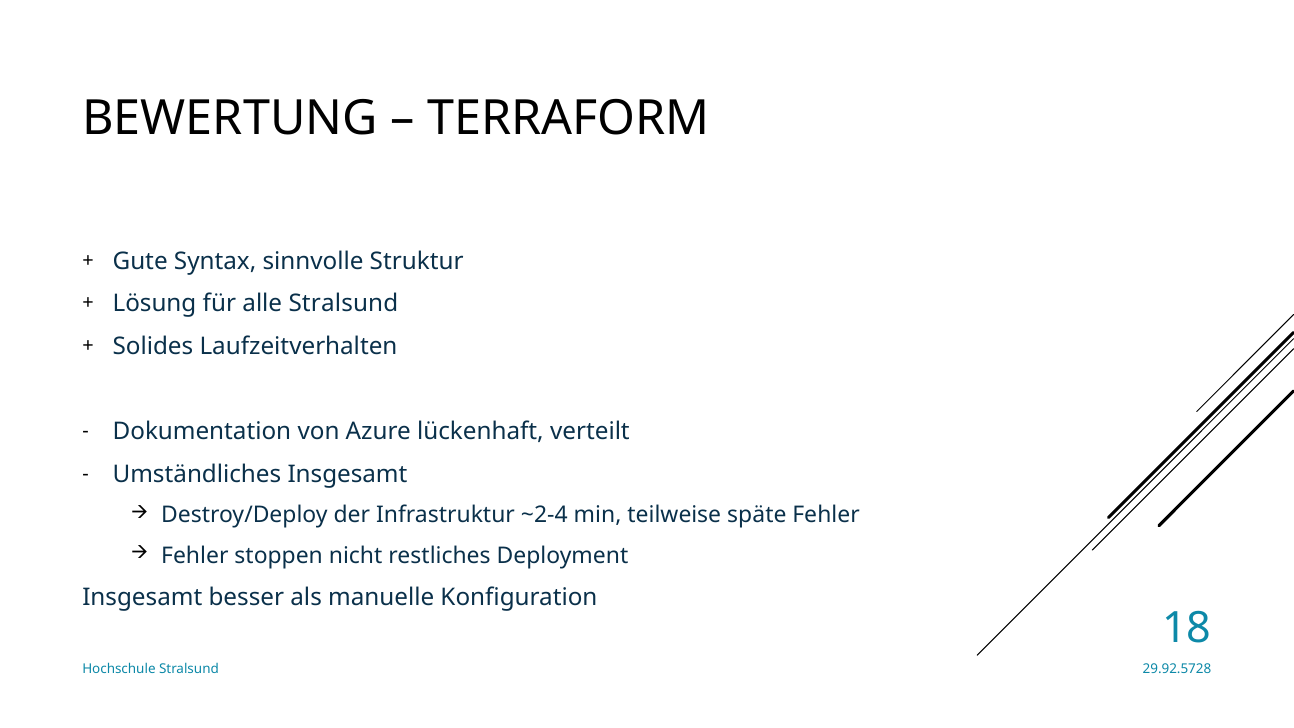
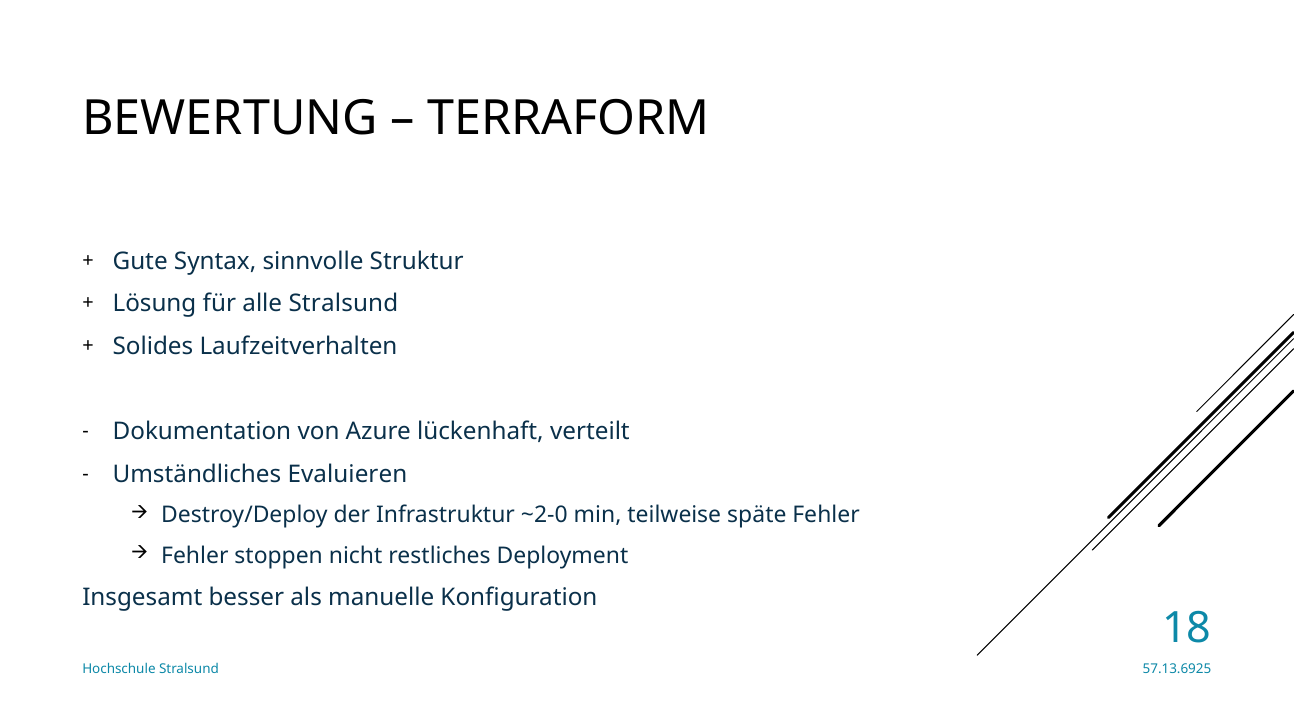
Umständliches Insgesamt: Insgesamt -> Evaluieren (347, 474)
~2-4: ~2-4 -> ~2-0 (544, 515)
29.92.5728: 29.92.5728 -> 57.13.6925 (1177, 669)
